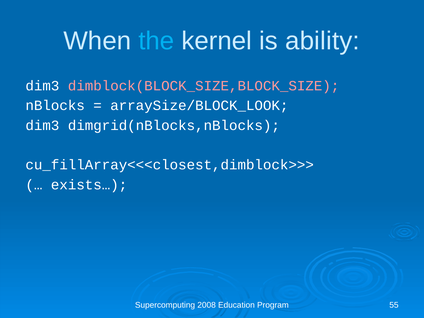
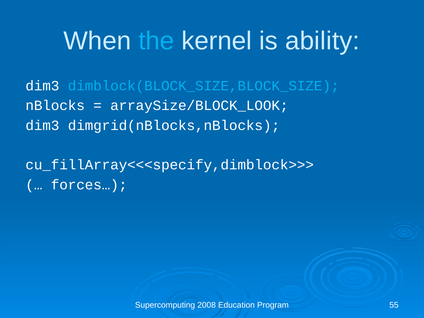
dimblock(BLOCK_SIZE,BLOCK_SIZE colour: pink -> light blue (204, 86)
cu_fillArray<<<closest,dimblock>>>: cu_fillArray<<<closest,dimblock>>> -> cu_fillArray<<<specify,dimblock>>> (170, 165)
exists…: exists… -> forces… (89, 185)
